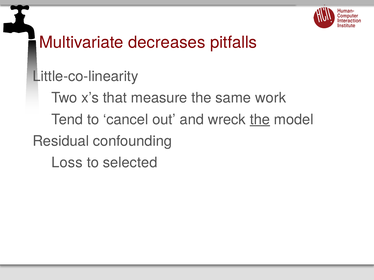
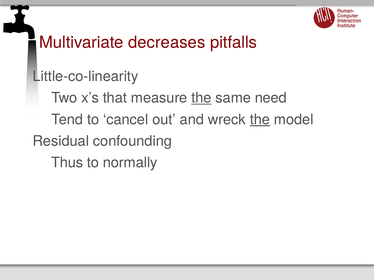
the underline: none -> present (201, 98)
work: work -> need (271, 98)
Loss: Loss -> Thus (67, 163)
selected: selected -> normally (130, 163)
